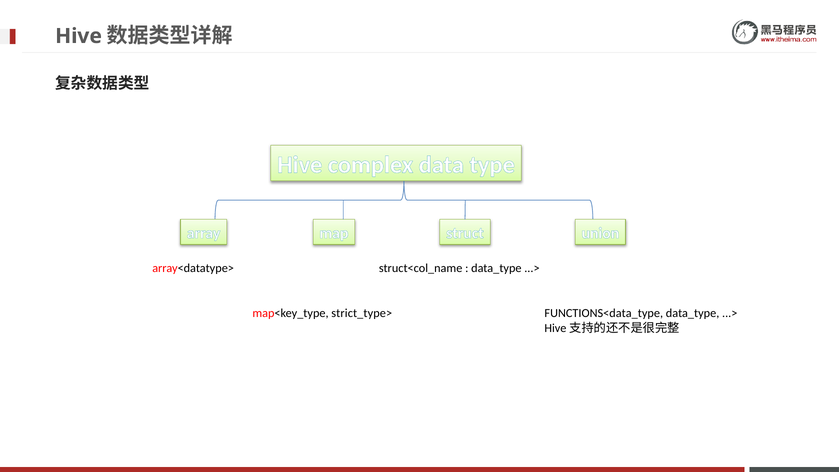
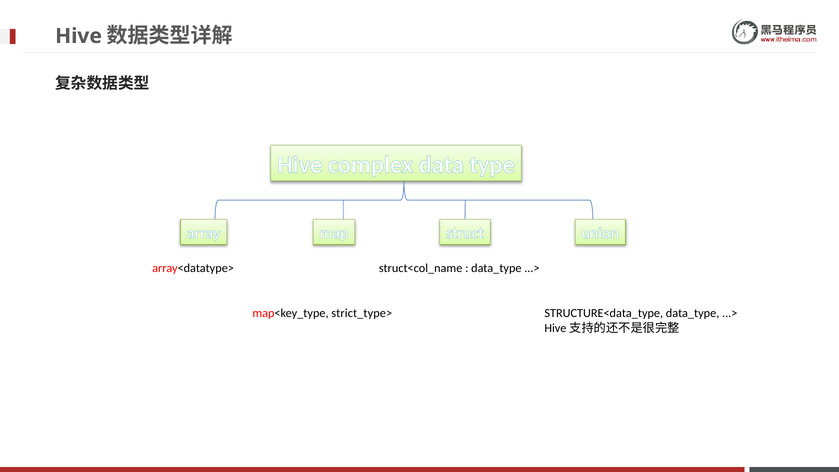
FUNCTIONS<data_type: FUNCTIONS<data_type -> STRUCTURE<data_type (604, 313)
